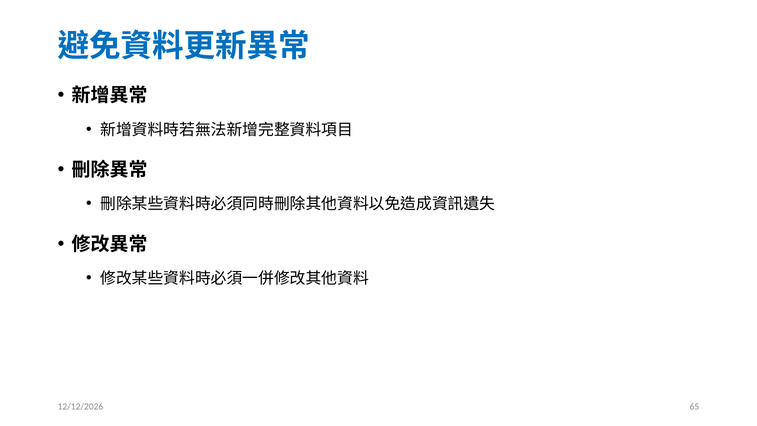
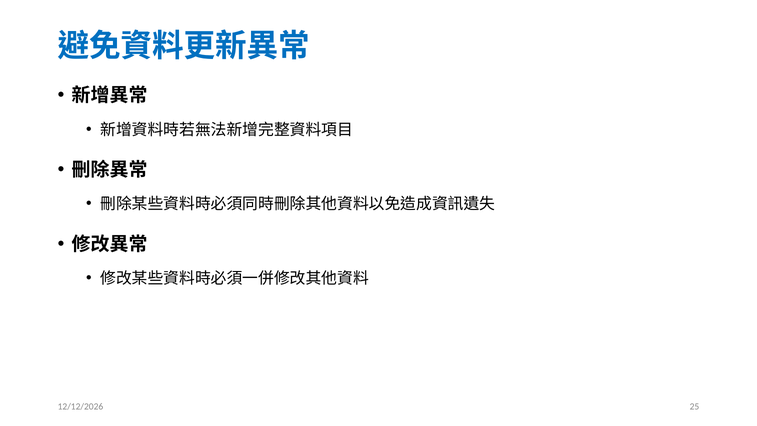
65: 65 -> 25 (694, 407)
